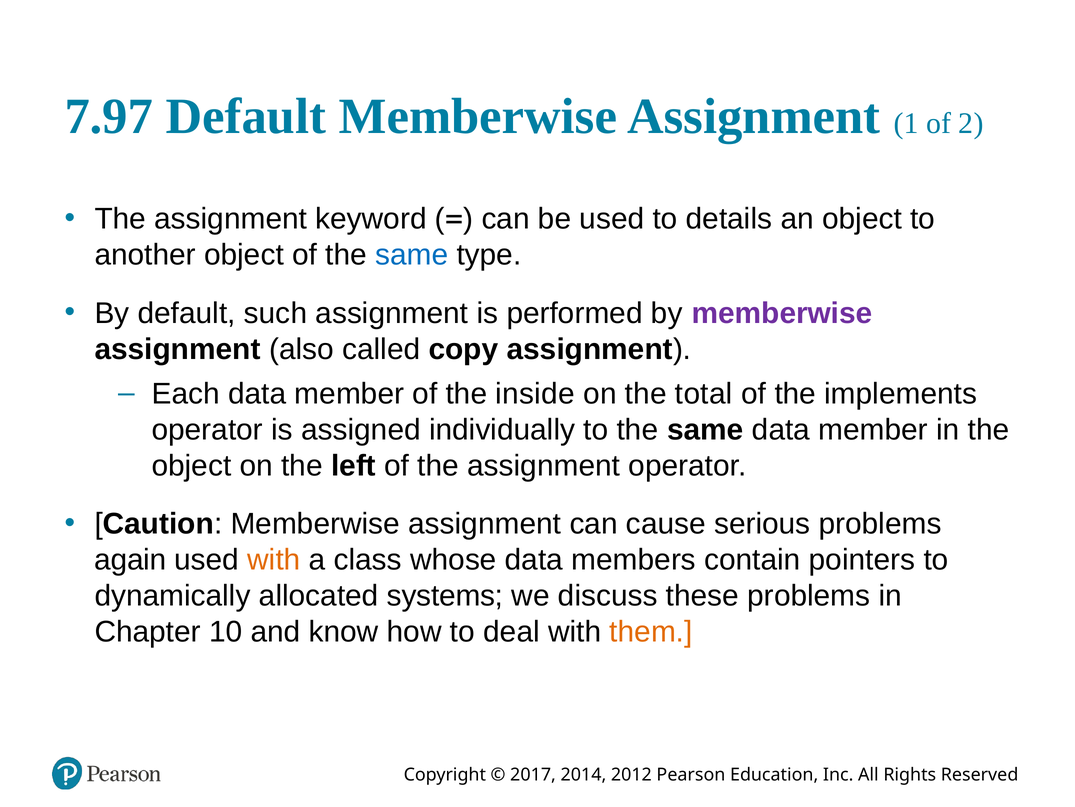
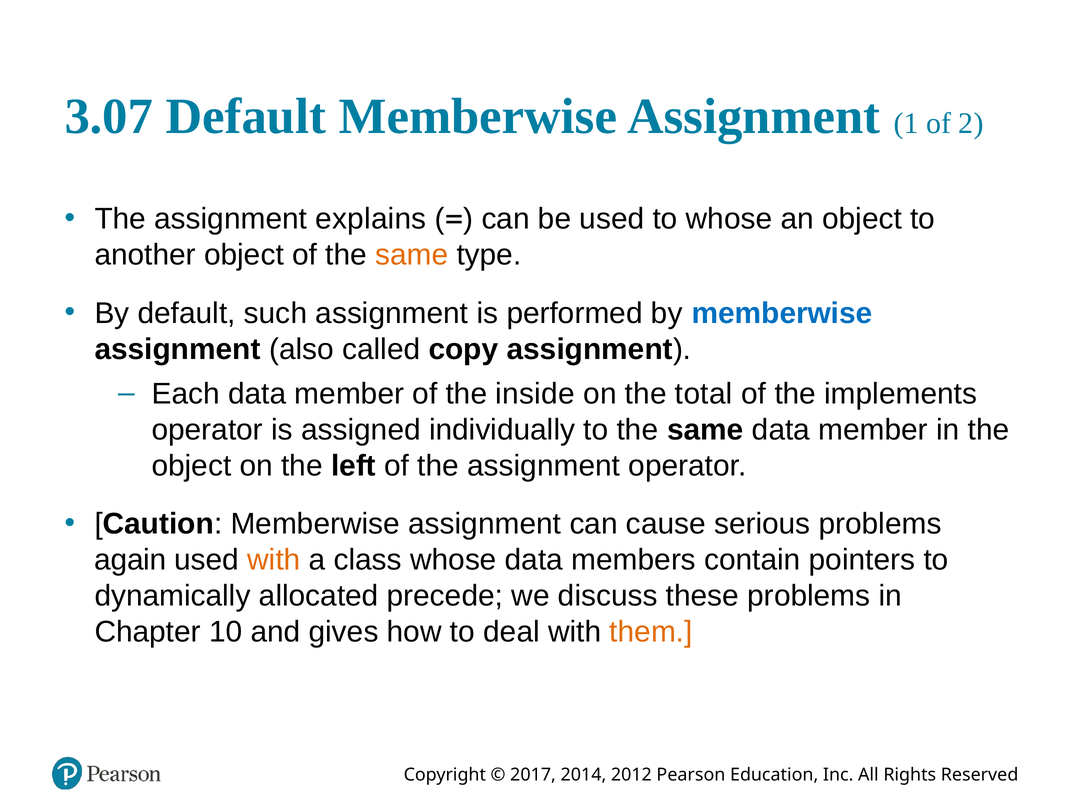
7.97: 7.97 -> 3.07 (109, 117)
keyword: keyword -> explains (371, 219)
to details: details -> whose (729, 219)
same colour: blue -> orange (412, 255)
memberwise colour: purple -> blue (782, 313)
systems: systems -> precede (445, 595)
know: know -> gives (344, 631)
